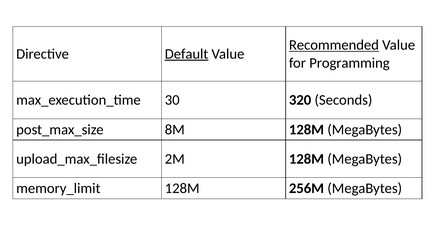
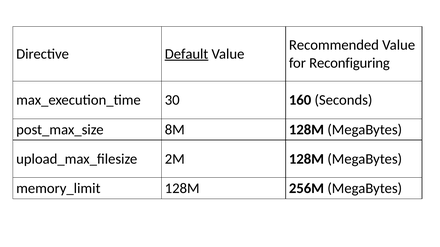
Recommended underline: present -> none (334, 45)
Programming: Programming -> Reconfiguring (350, 63)
320: 320 -> 160 (300, 100)
